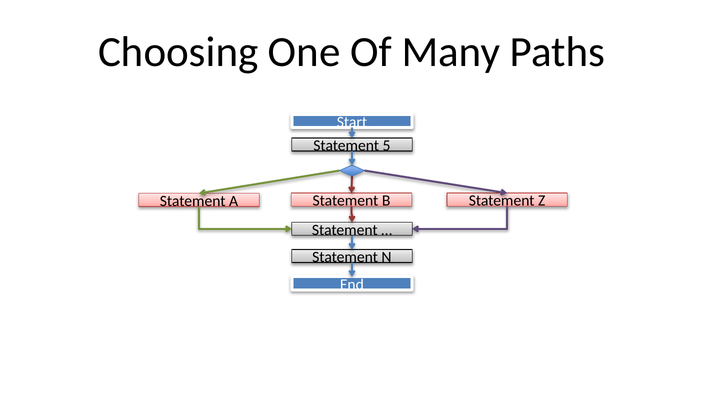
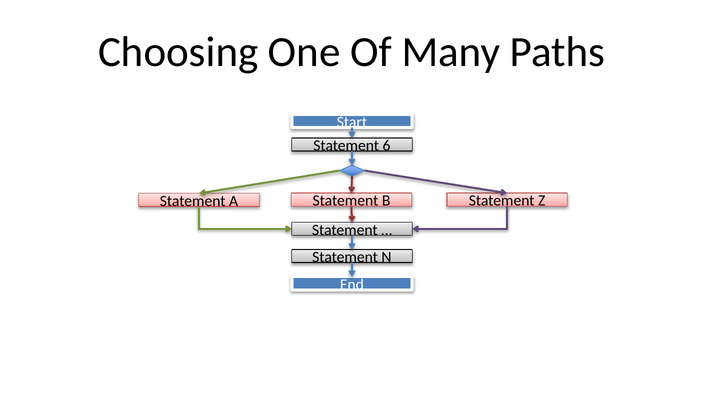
5: 5 -> 6 (387, 146)
